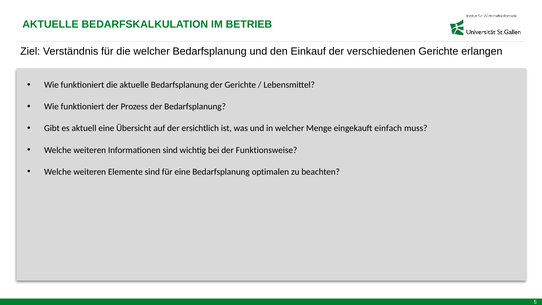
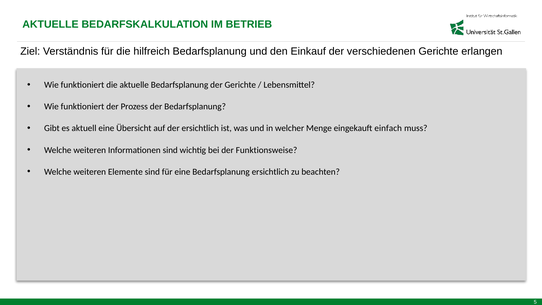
die welcher: welcher -> hilfreich (152, 51)
Bedarfsplanung optimalen: optimalen -> ersichtlich (270, 172)
